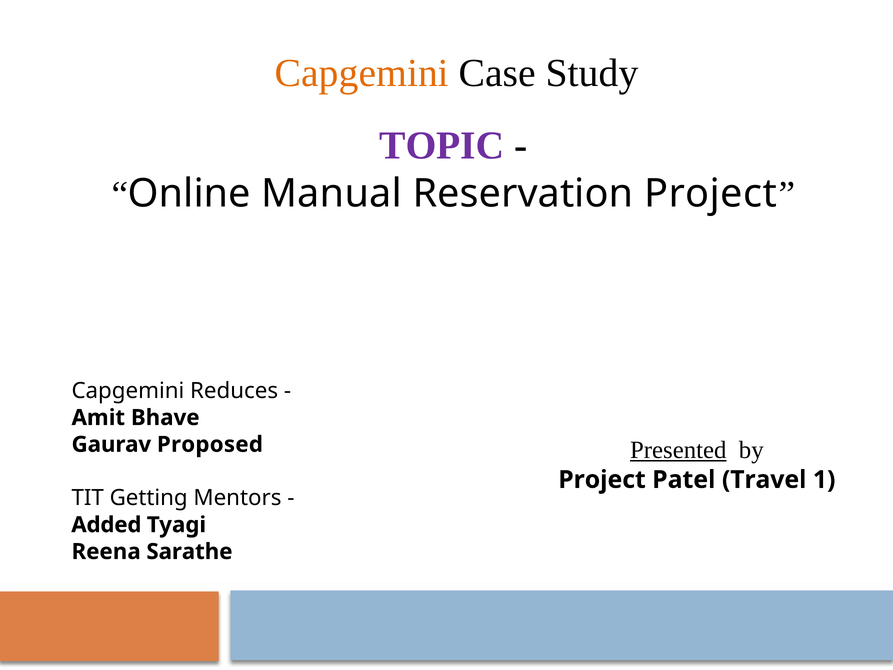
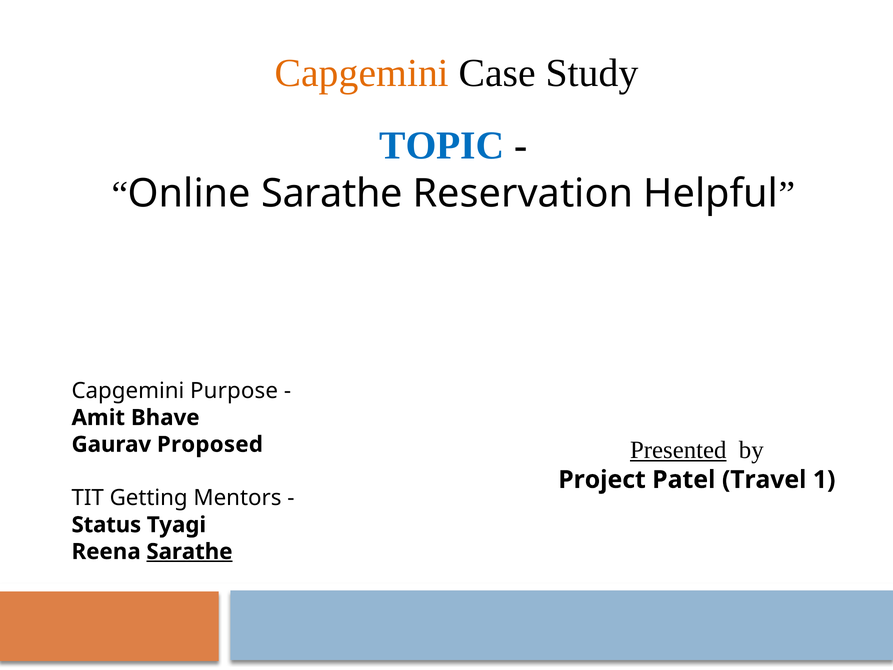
TOPIC colour: purple -> blue (442, 146)
Online Manual: Manual -> Sarathe (332, 193)
Reservation Project: Project -> Helpful (711, 193)
Reduces: Reduces -> Purpose (234, 391)
Added: Added -> Status (106, 525)
Sarathe underline: none -> present (189, 551)
